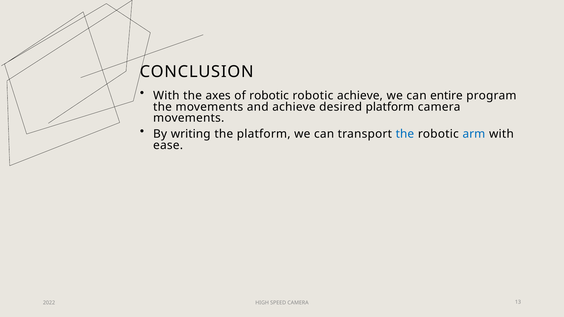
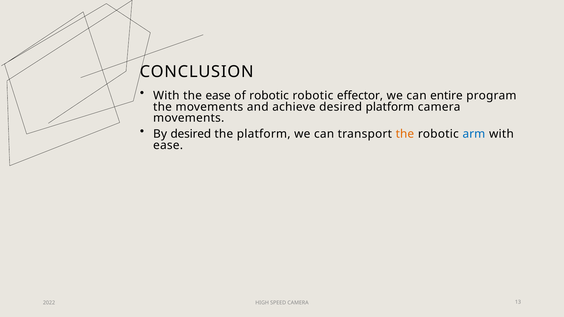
the axes: axes -> ease (218, 96)
robotic achieve: achieve -> effector (360, 96)
By writing: writing -> desired (191, 134)
the colour: blue -> orange (405, 134)
